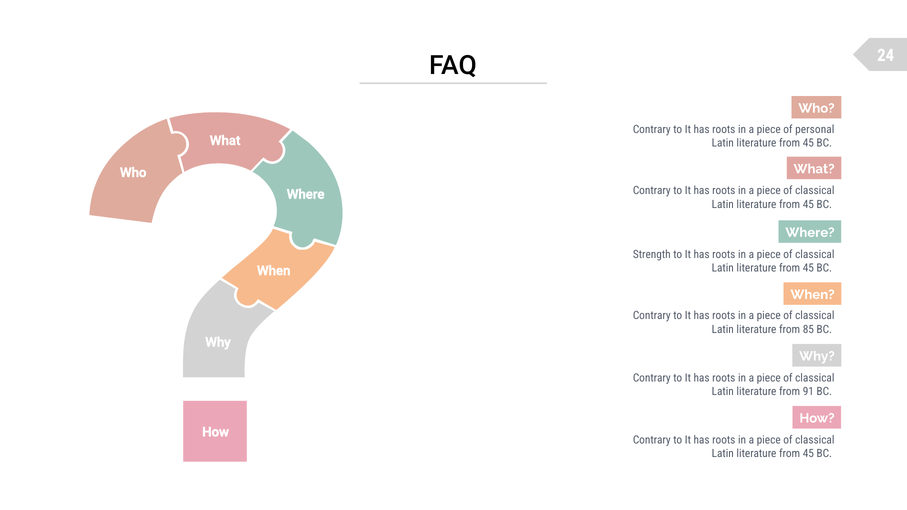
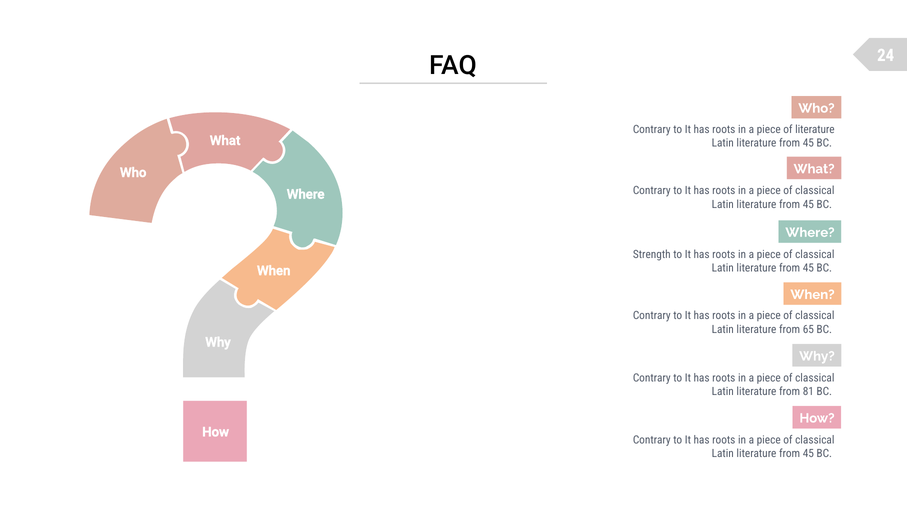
of personal: personal -> literature (815, 129)
85: 85 -> 65 (808, 329)
91: 91 -> 81 (808, 392)
